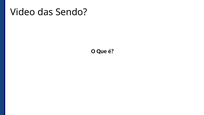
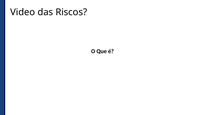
Sendo: Sendo -> Riscos (71, 12)
